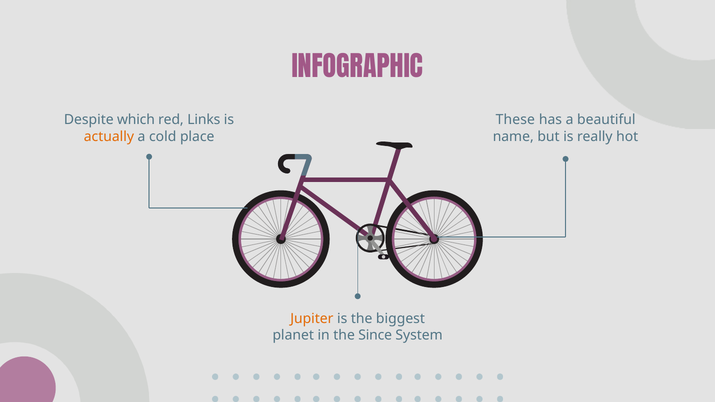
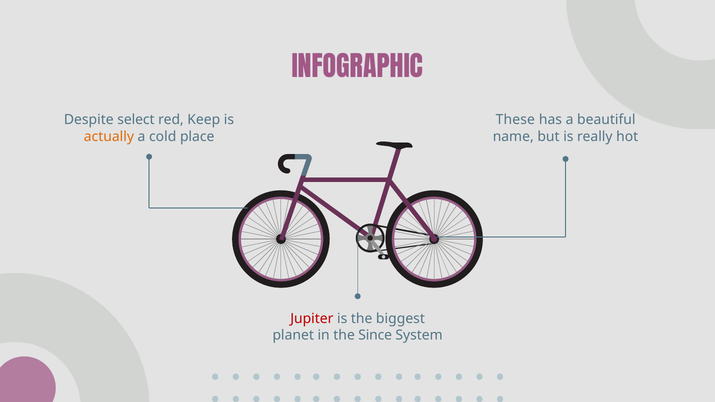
which: which -> select (136, 120)
Links: Links -> Keep (204, 120)
Jupiter colour: orange -> red (312, 319)
